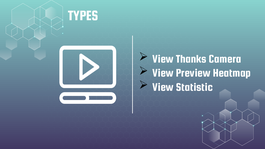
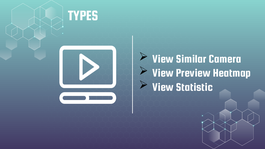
Thanks: Thanks -> Similar (191, 59)
